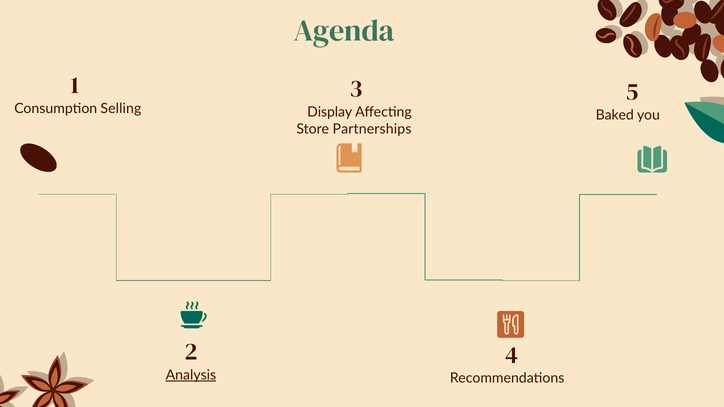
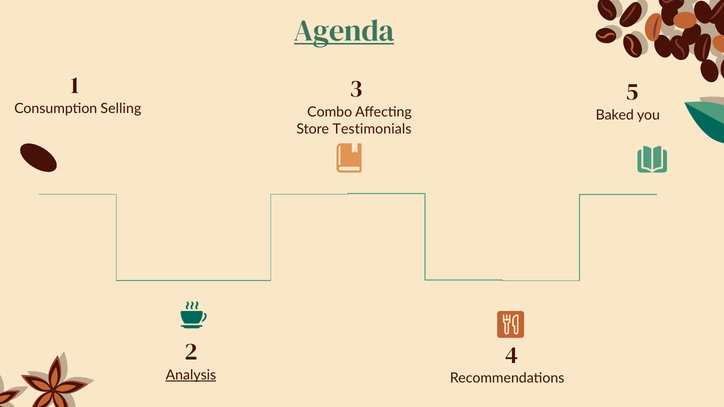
Agenda underline: none -> present (344, 31)
Display: Display -> Combo (330, 112)
Partnerships: Partnerships -> Testimonials (372, 129)
